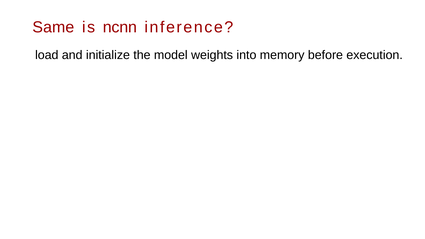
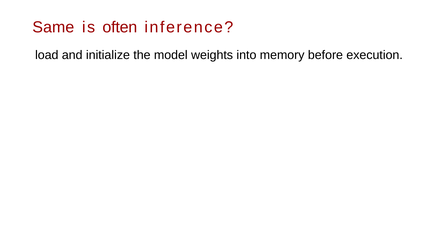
ncnn: ncnn -> often (120, 27)
